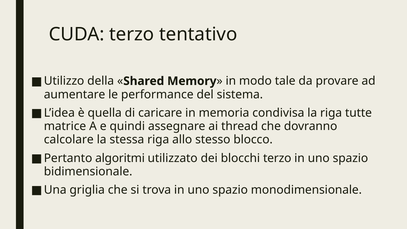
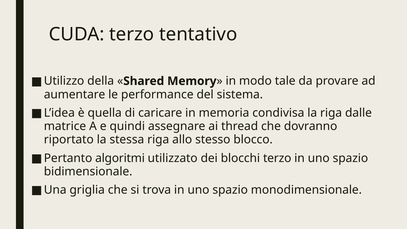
tutte: tutte -> dalle (358, 113)
calcolare: calcolare -> riportato (69, 140)
